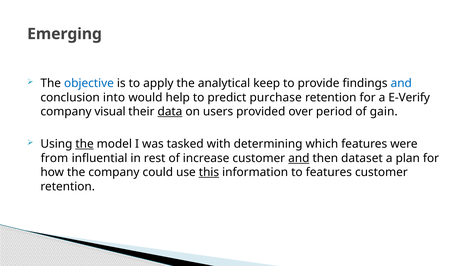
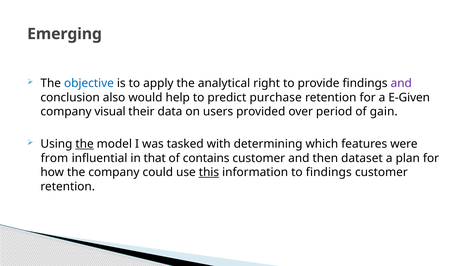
keep: keep -> right (267, 83)
and colour: blue -> purple (401, 83)
into: into -> also (114, 98)
E-Verify: E-Verify -> E-Given (409, 98)
data underline: present -> none (170, 112)
rest: rest -> that (155, 158)
increase: increase -> contains (206, 158)
and underline: present -> none (299, 158)
to features: features -> findings (329, 172)
